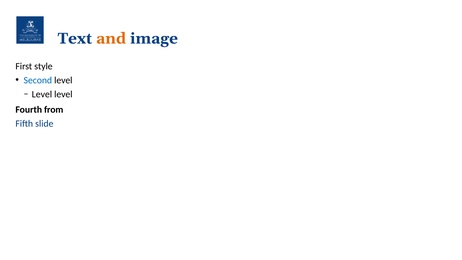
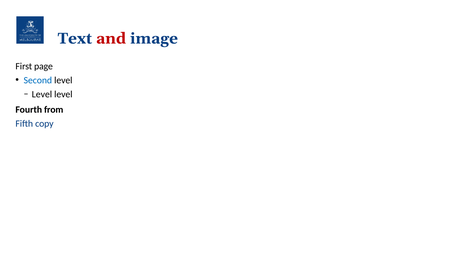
and colour: orange -> red (111, 38)
style: style -> page (43, 66)
slide: slide -> copy (44, 124)
